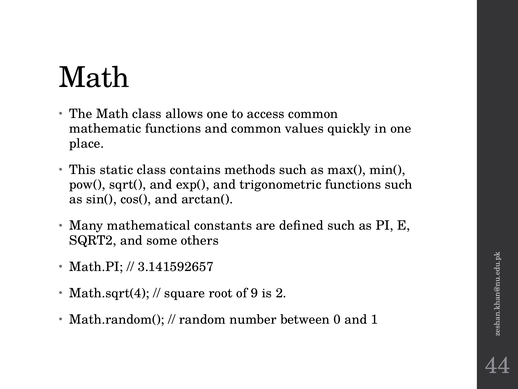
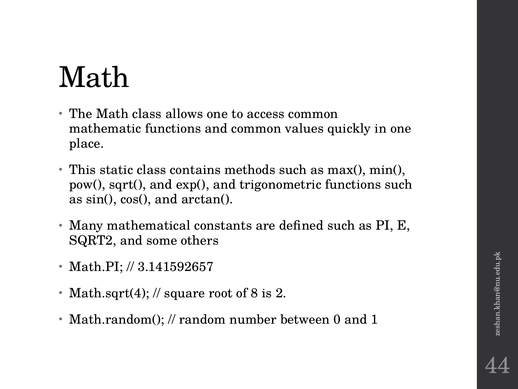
9: 9 -> 8 (254, 293)
